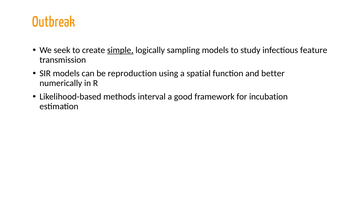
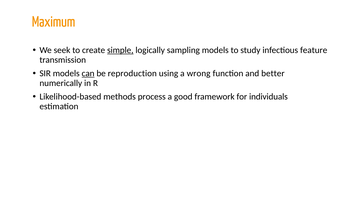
Outbreak: Outbreak -> Maximum (54, 22)
can underline: none -> present (88, 73)
spatial: spatial -> wrong (199, 73)
interval: interval -> process (152, 97)
incubation: incubation -> individuals (268, 97)
